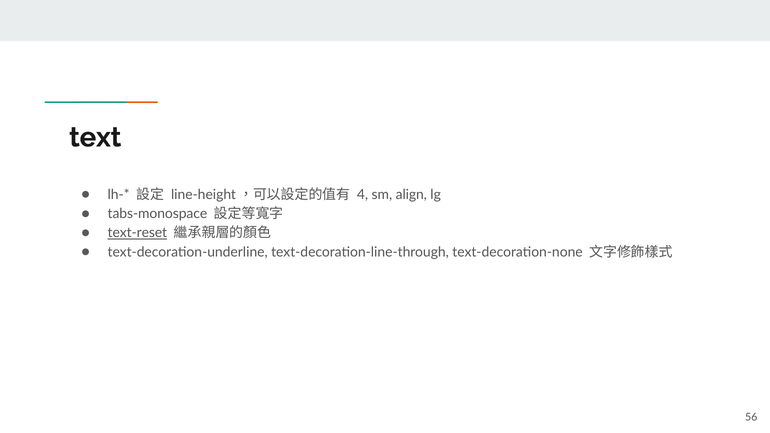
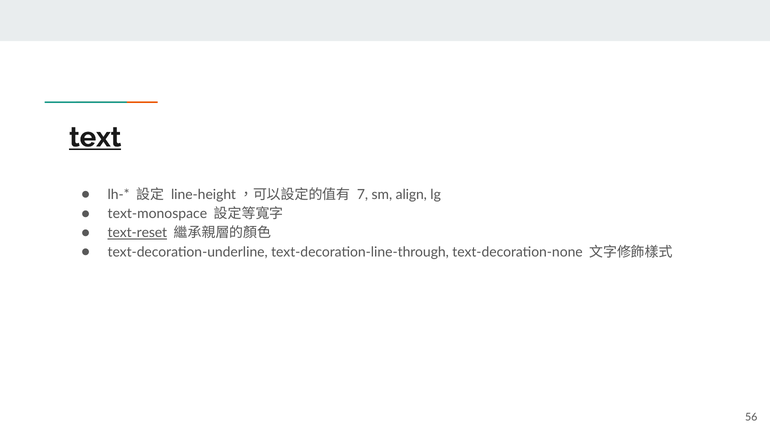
text underline: none -> present (95, 137)
4: 4 -> 7 (363, 195)
tabs-monospace: tabs-monospace -> text-monospace (157, 214)
